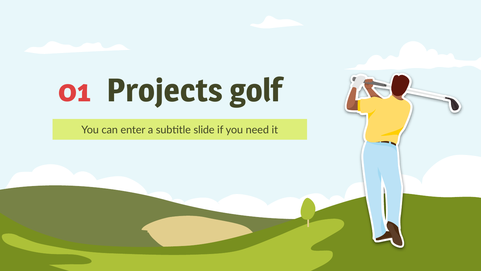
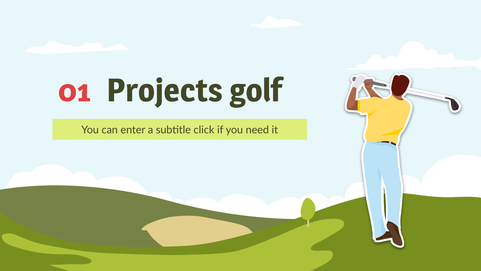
slide: slide -> click (204, 130)
